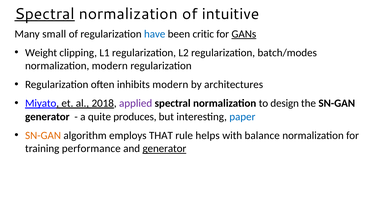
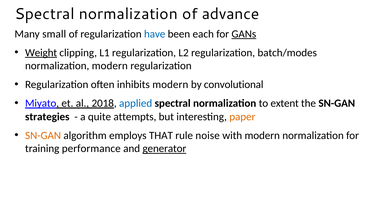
Spectral underline: present -> none (45, 14)
intuitive: intuitive -> advance (231, 14)
critic: critic -> each (203, 34)
Weight underline: none -> present (41, 53)
architectures: architectures -> convolutional (234, 85)
applied colour: purple -> blue (136, 103)
design: design -> extent (285, 103)
generator: generator -> strategies (47, 117)
produces: produces -> attempts (135, 117)
paper colour: blue -> orange (242, 117)
helps: helps -> noise (208, 135)
with balance: balance -> modern (262, 135)
